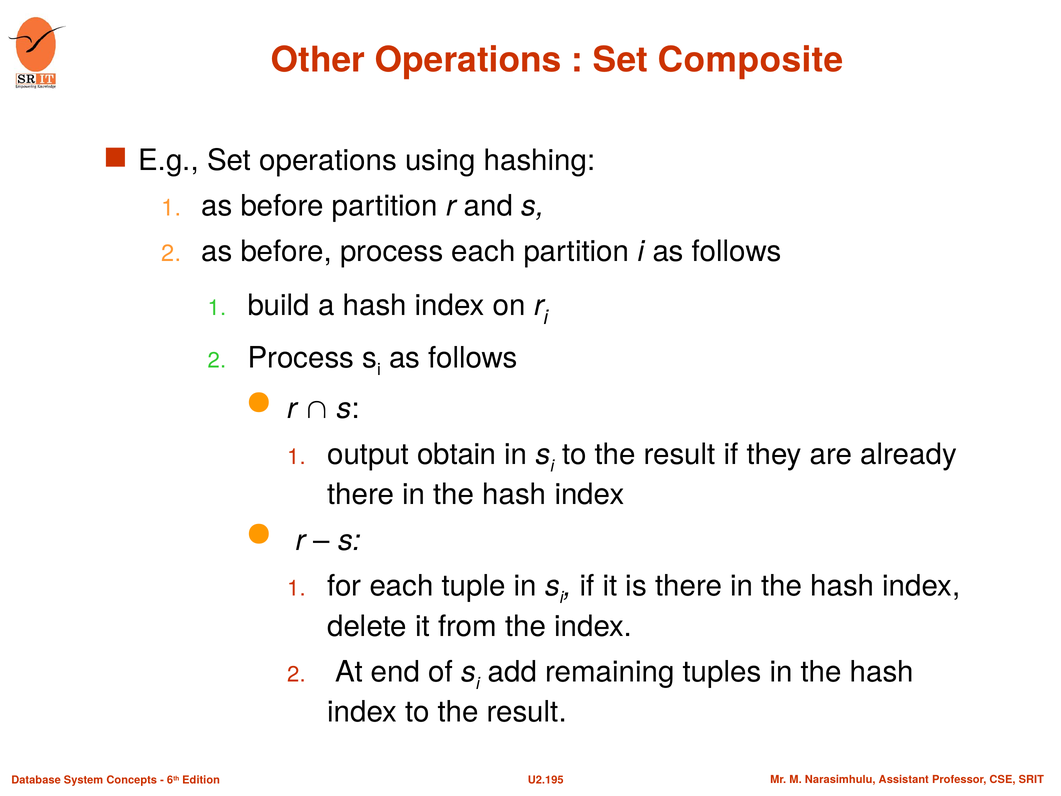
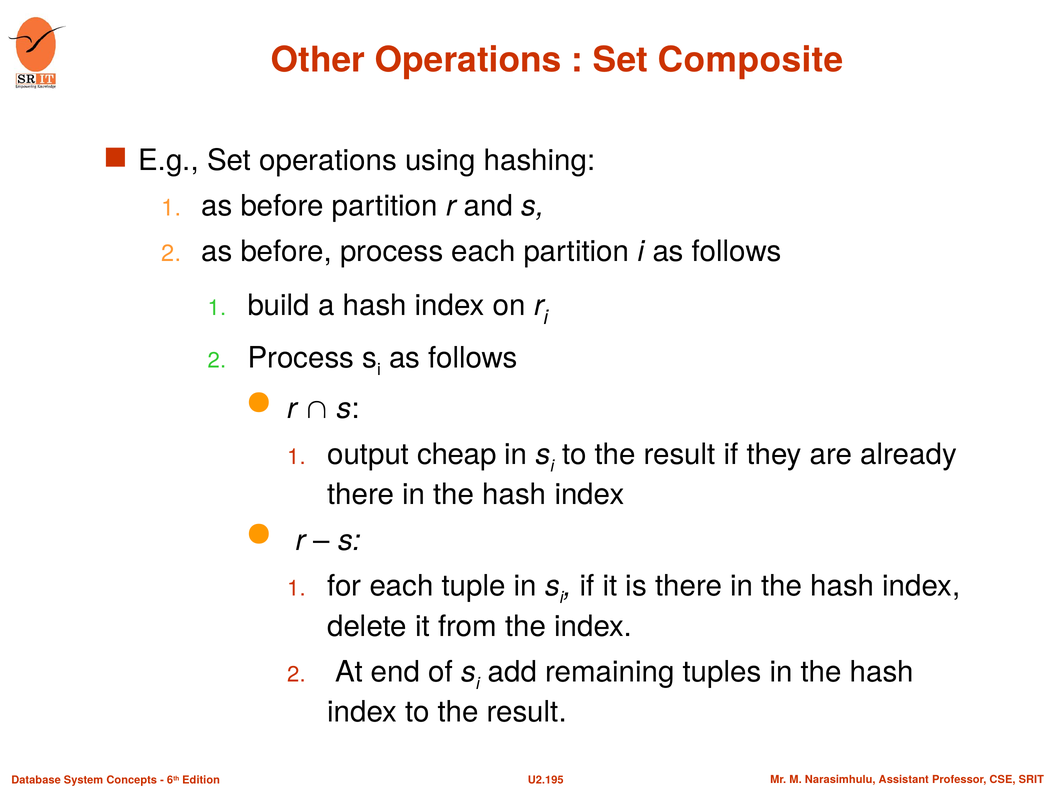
obtain: obtain -> cheap (457, 454)
